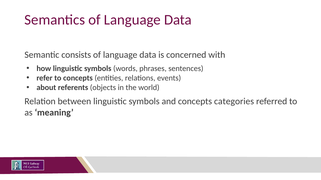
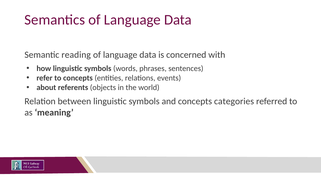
consists: consists -> reading (76, 55)
